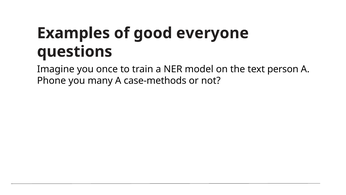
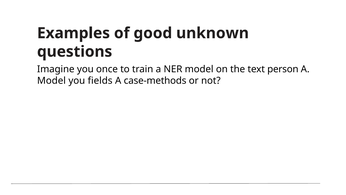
everyone: everyone -> unknown (213, 33)
Phone: Phone -> Model (51, 80)
many: many -> fields (100, 80)
